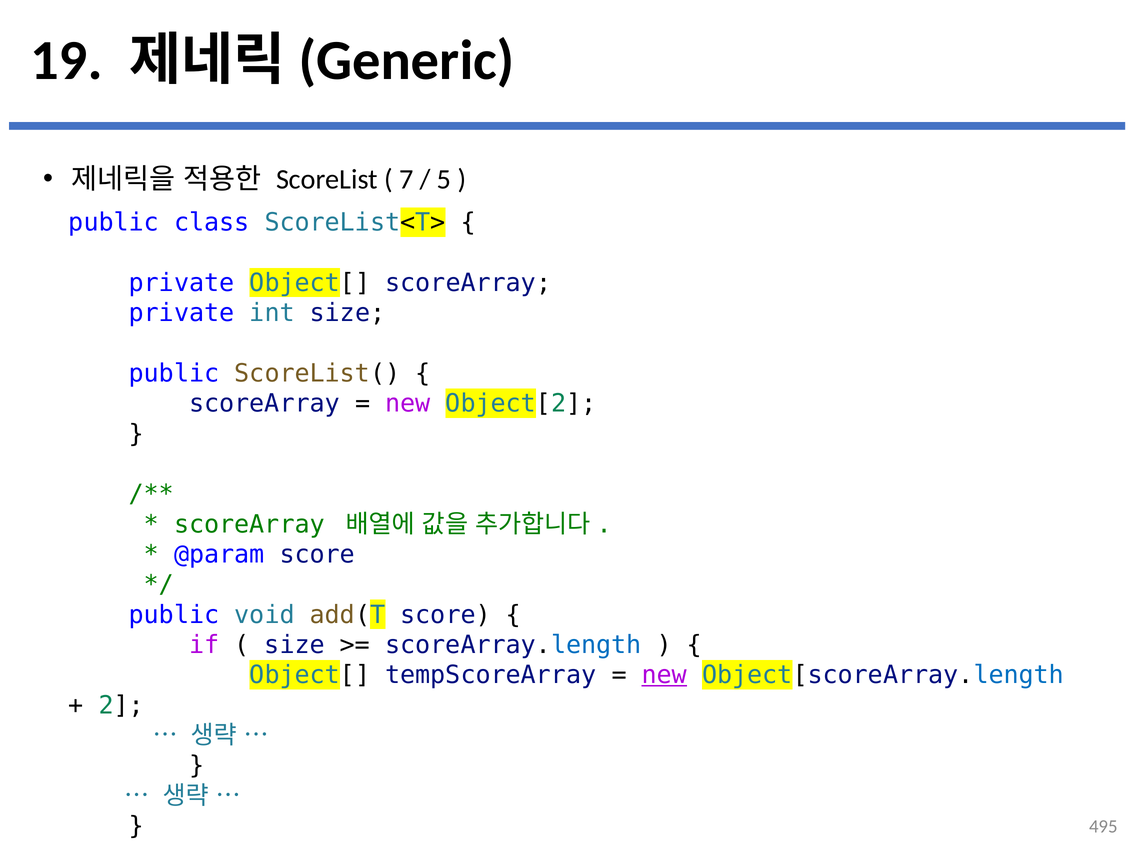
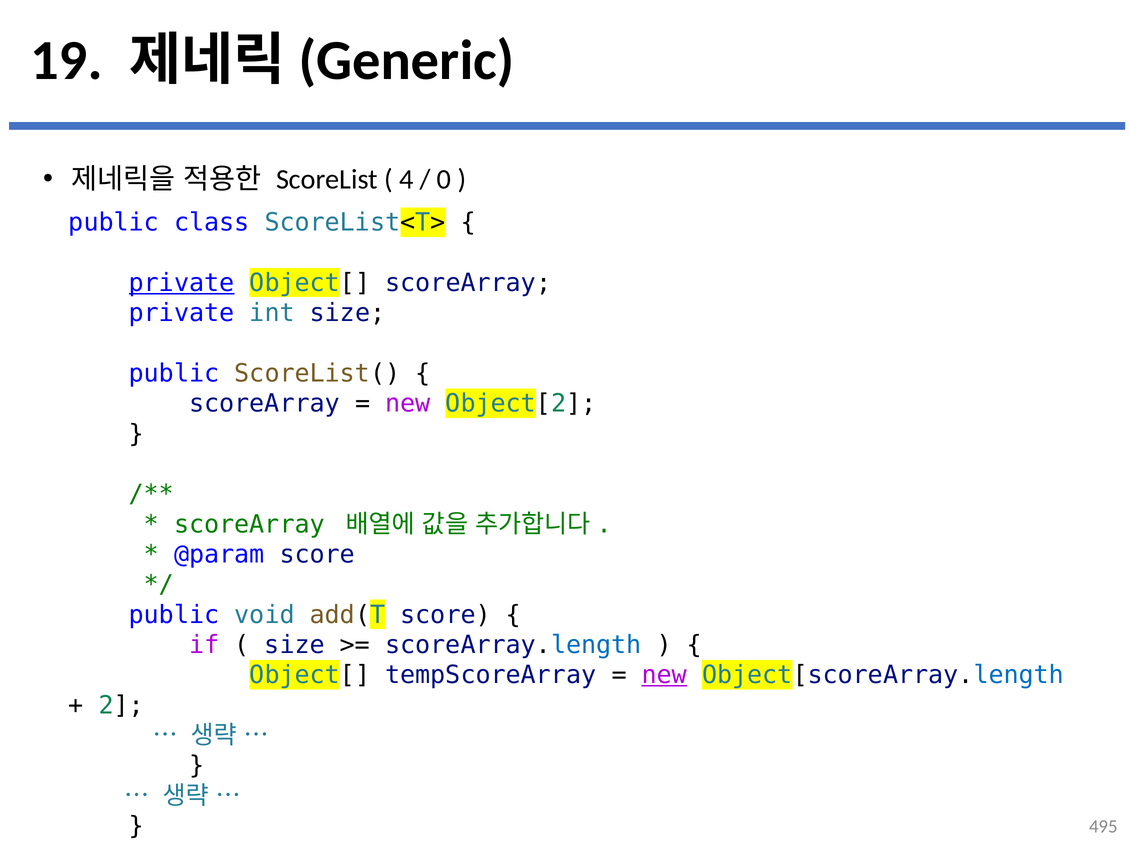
7: 7 -> 4 (406, 179)
5: 5 -> 0 (444, 179)
private underline: none -> present (182, 283)
